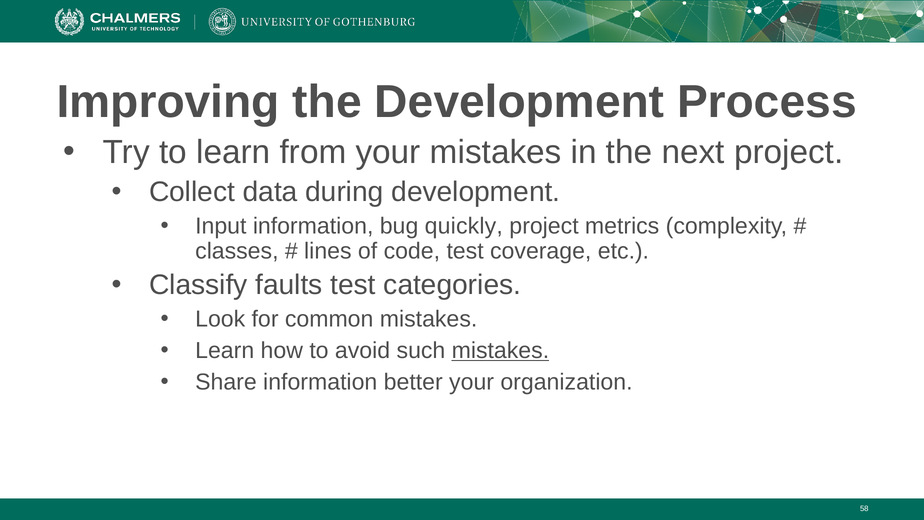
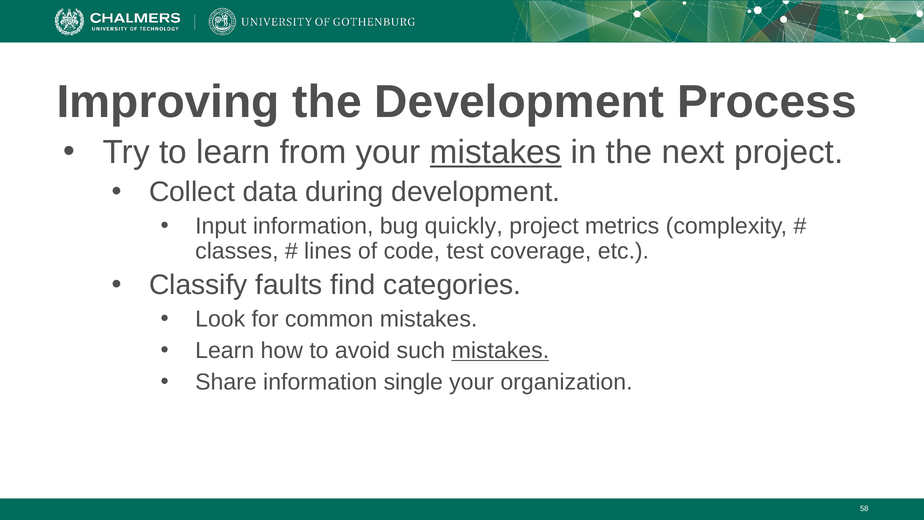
mistakes underline: none -> present (496, 152)
faults test: test -> find (353, 285)
better: better -> single (413, 382)
